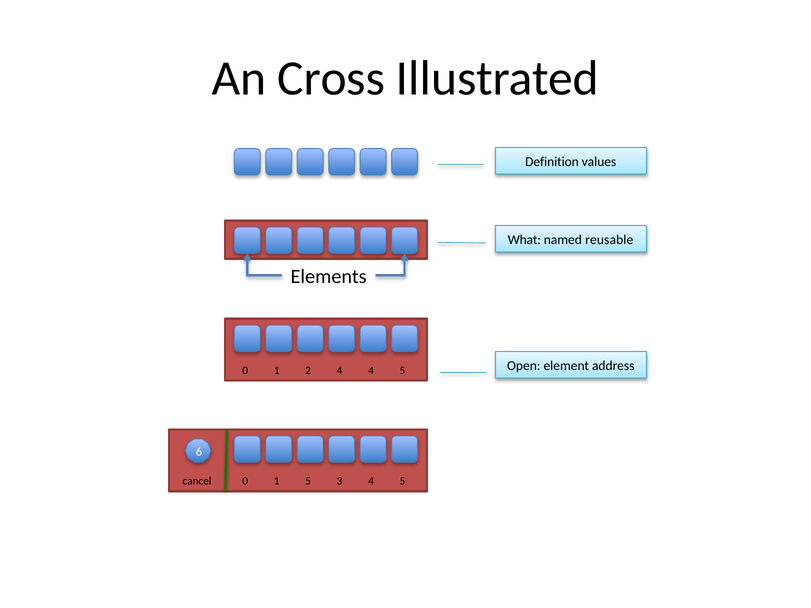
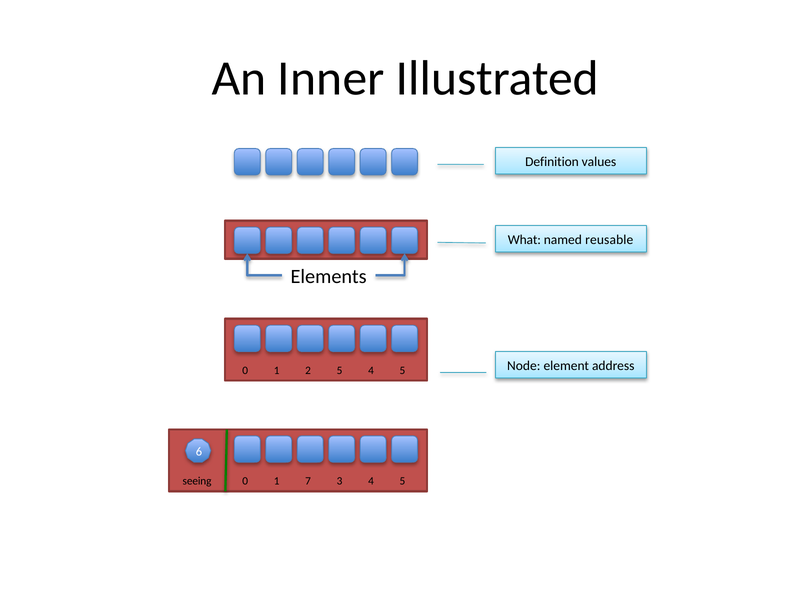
Cross: Cross -> Inner (331, 79)
2 4: 4 -> 5 (340, 370)
Open: Open -> Node (524, 366)
cancel: cancel -> seeing (197, 481)
1 5: 5 -> 7 (308, 481)
